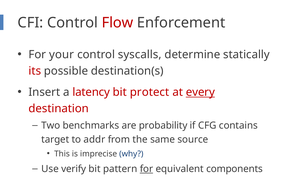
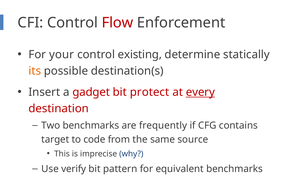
syscalls: syscalls -> existing (140, 55)
its colour: red -> orange (35, 71)
latency: latency -> gadget (91, 92)
probability: probability -> frequently (163, 126)
addr: addr -> code (94, 140)
for underline: present -> none (146, 169)
equivalent components: components -> benchmarks (234, 169)
